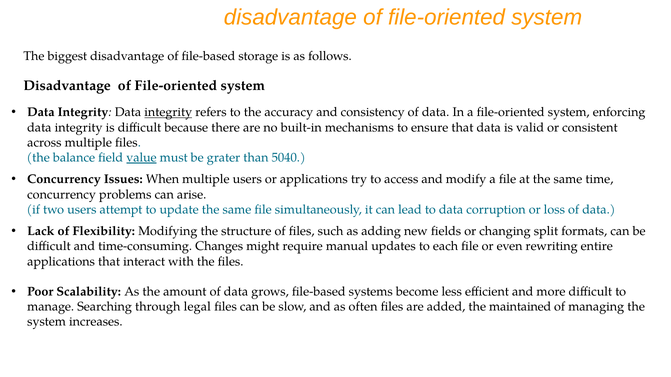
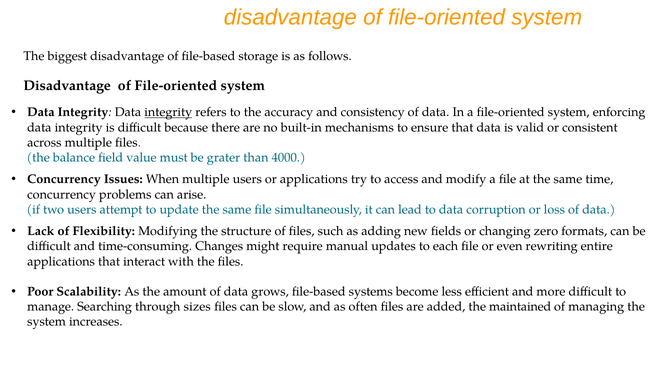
value underline: present -> none (141, 158)
5040: 5040 -> 4000 (289, 158)
split: split -> zero (546, 232)
legal: legal -> sizes (197, 307)
